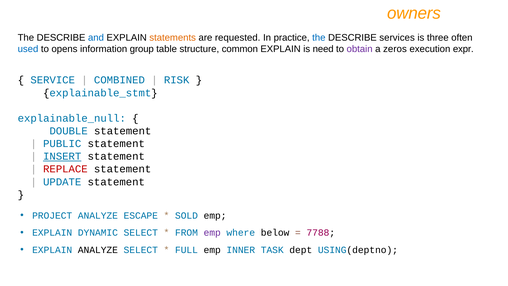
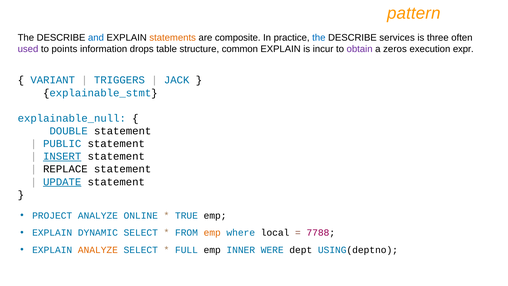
owners: owners -> pattern (414, 13)
requested: requested -> composite (238, 38)
used colour: blue -> purple (28, 49)
opens: opens -> points (64, 49)
group: group -> drops (142, 49)
need: need -> incur (323, 49)
SERVICE: SERVICE -> VARIANT (53, 80)
COMBINED: COMBINED -> TRIGGERS (119, 80)
RISK: RISK -> JACK (177, 80)
REPLACE colour: red -> black (65, 169)
UPDATE underline: none -> present (62, 182)
ESCAPE: ESCAPE -> ONLINE (141, 215)
SOLD: SOLD -> TRUE (186, 215)
emp colour: purple -> orange (212, 233)
below: below -> local (275, 233)
ANALYZE colour: black -> orange (98, 250)
TASK: TASK -> WERE (272, 250)
